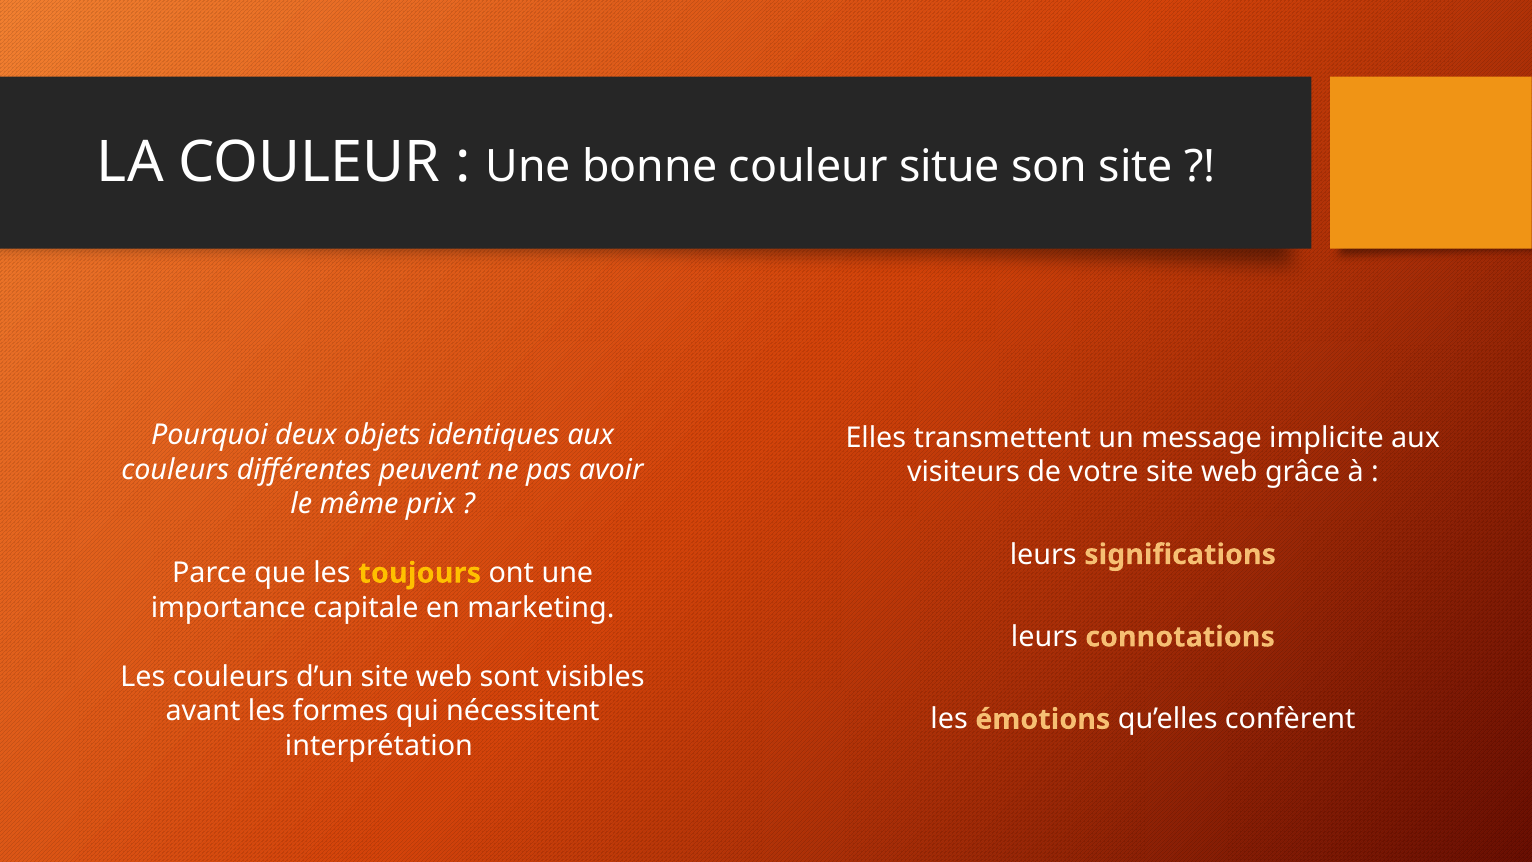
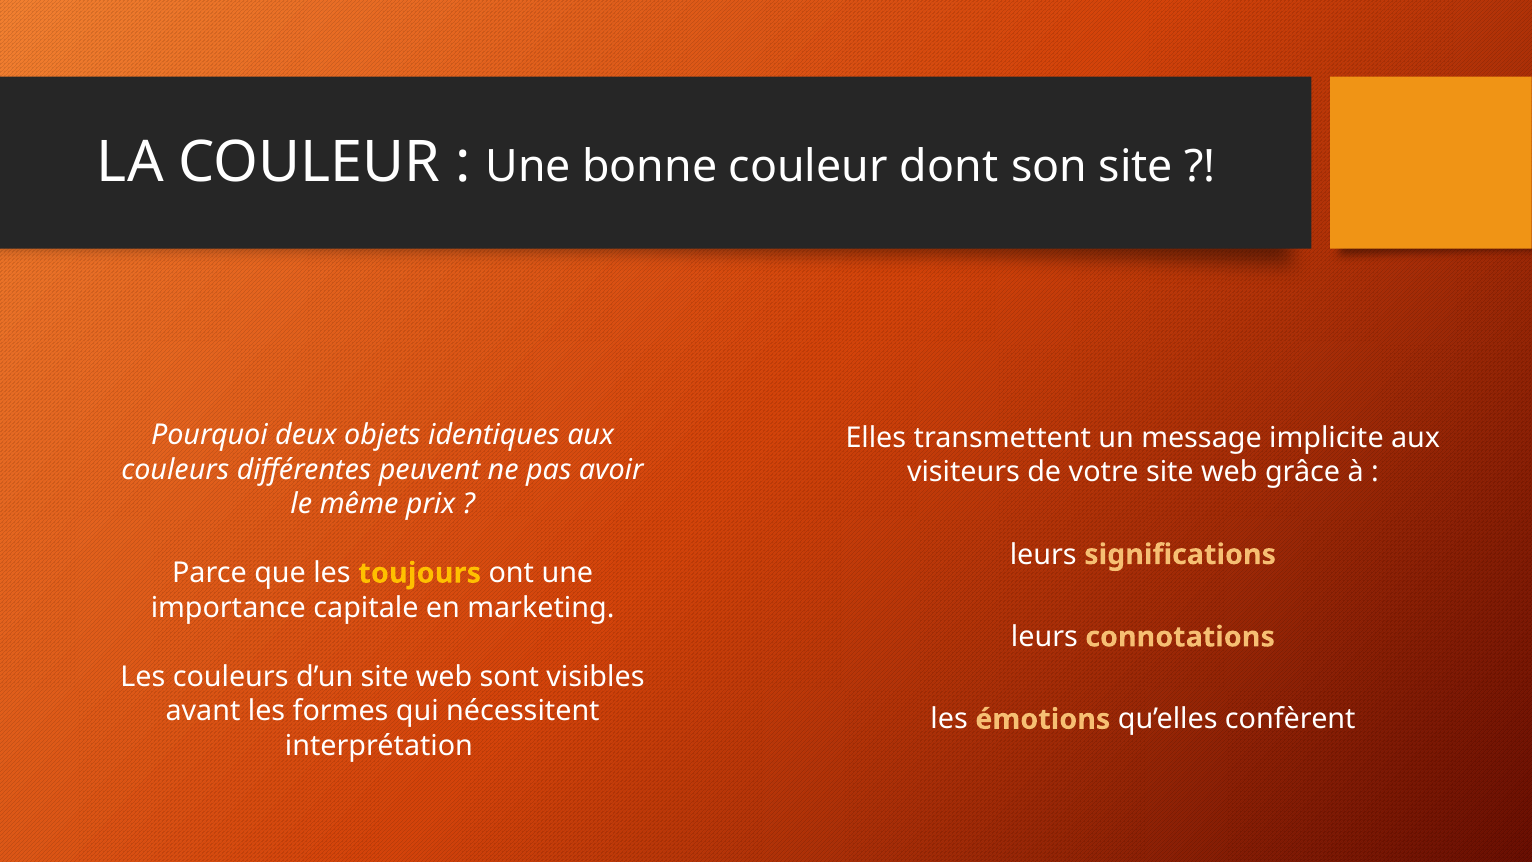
situe: situe -> dont (949, 166)
